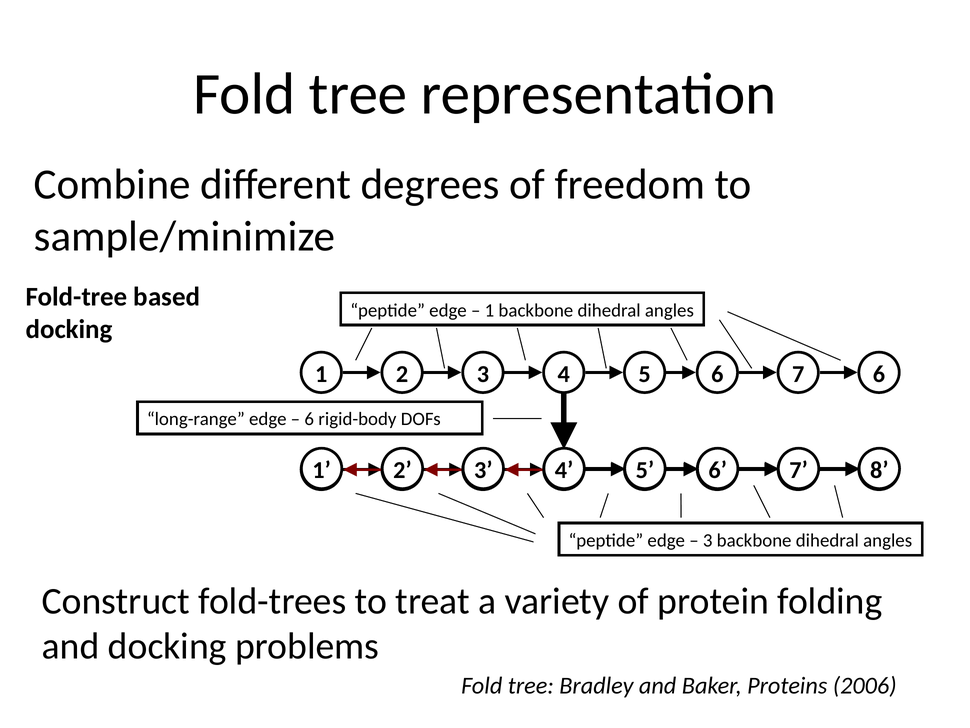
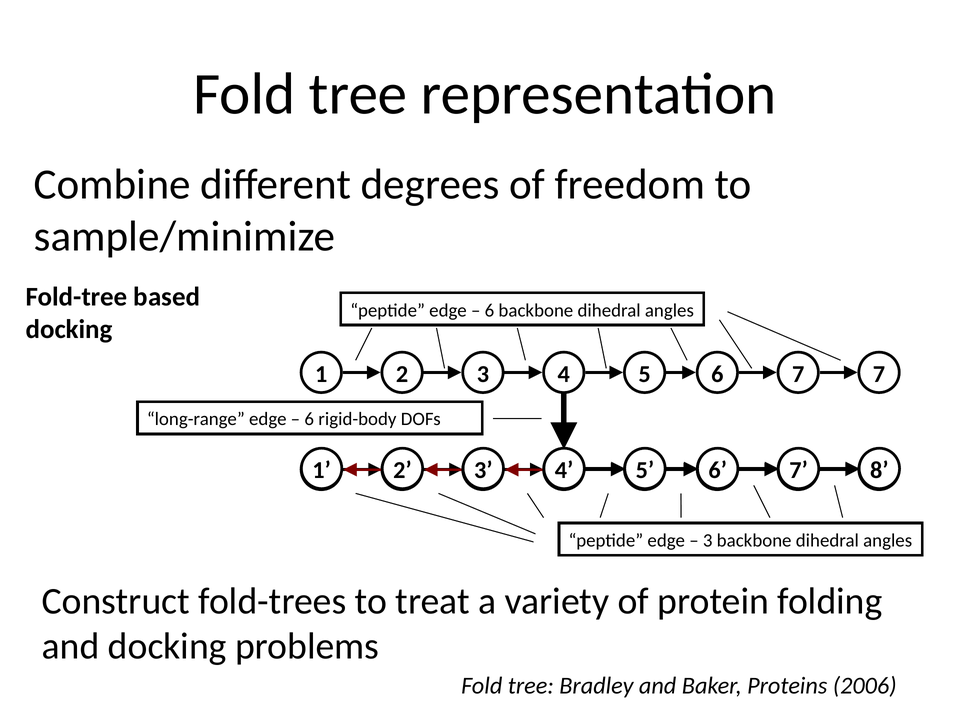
1: 1 -> 6 (490, 310)
2 6: 6 -> 7 (879, 374)
